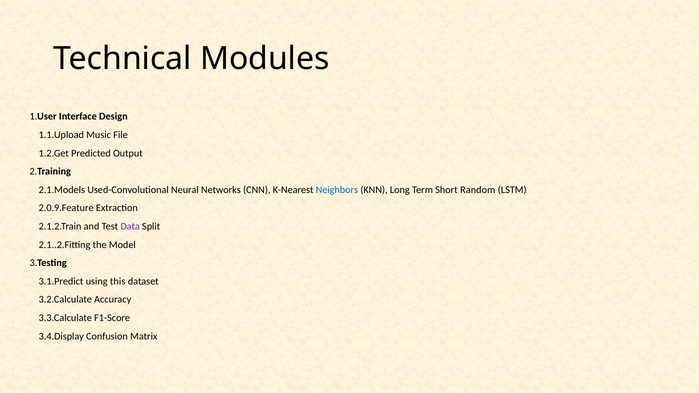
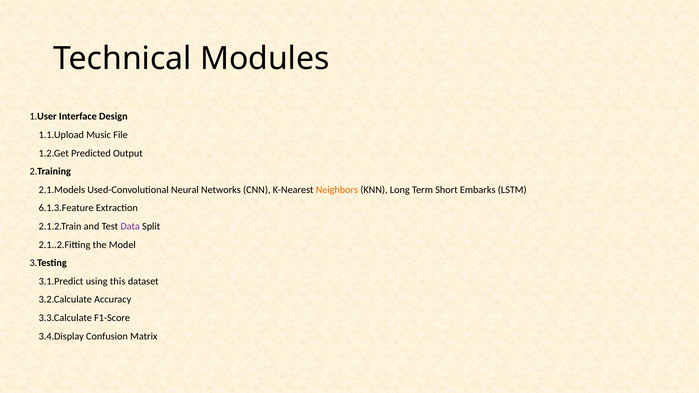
Neighbors colour: blue -> orange (337, 190)
Random: Random -> Embarks (478, 190)
2.0.9.Feature: 2.0.9.Feature -> 6.1.3.Feature (66, 208)
